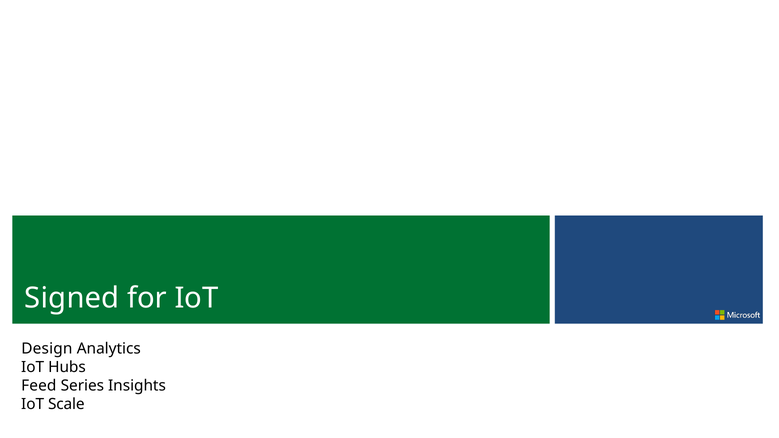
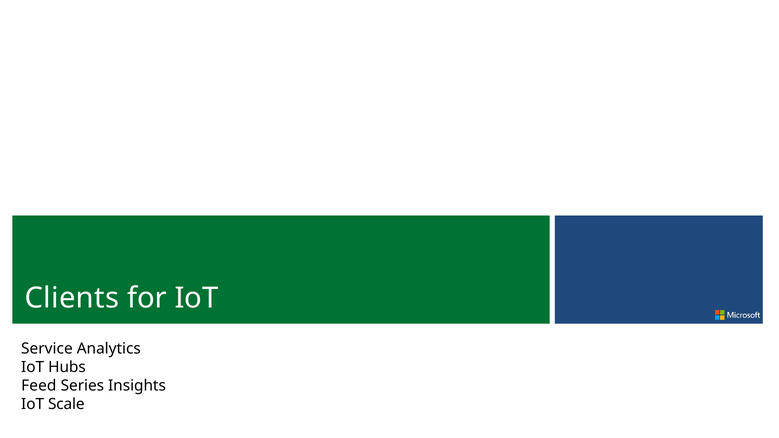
Signed: Signed -> Clients (72, 298)
Design: Design -> Service (47, 349)
